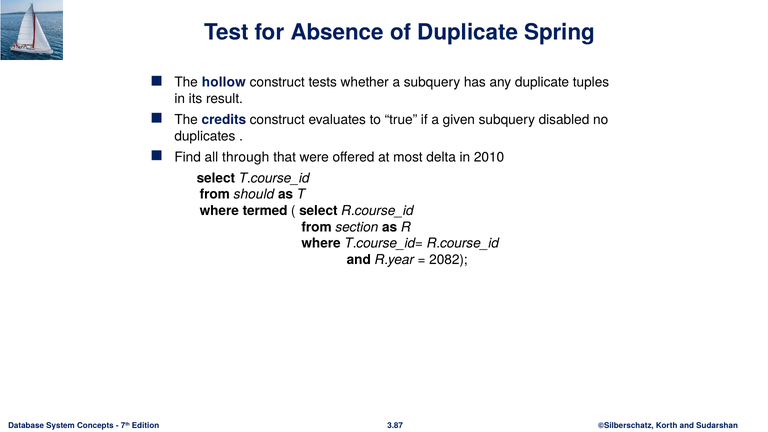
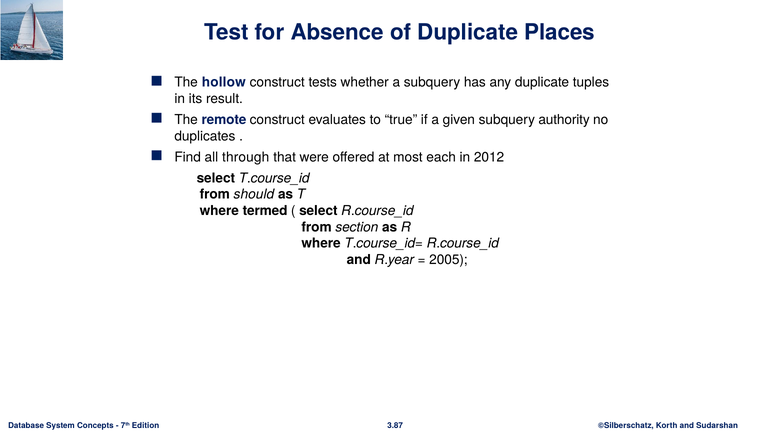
Spring: Spring -> Places (560, 32)
credits: credits -> remote (224, 120)
disabled: disabled -> authority (564, 120)
delta: delta -> each (441, 157)
2010: 2010 -> 2012 (489, 157)
2082: 2082 -> 2005 (448, 260)
